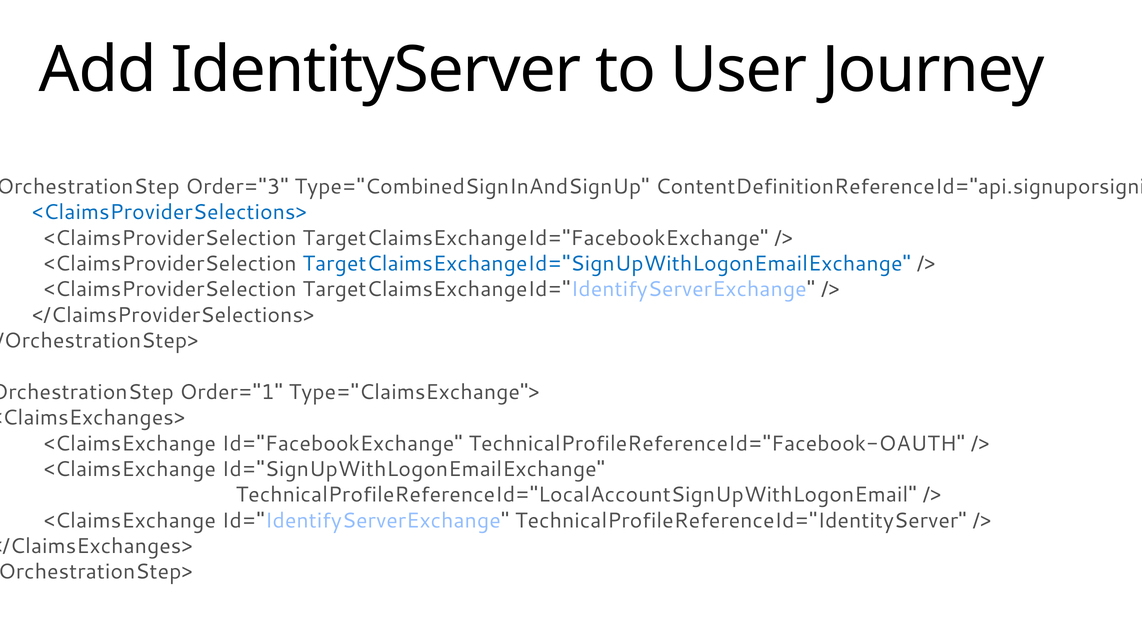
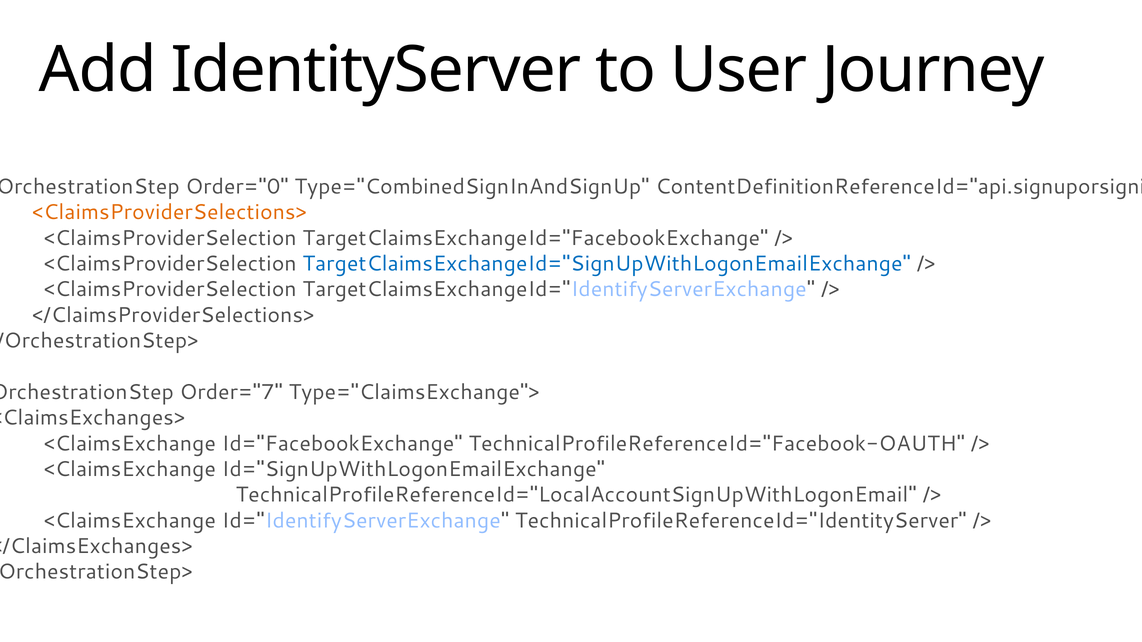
Order="3: Order="3 -> Order="0 (237, 187)
<ClaimsProviderSelections> colour: blue -> orange (169, 212)
Order="1: Order="1 -> Order="7 (231, 392)
